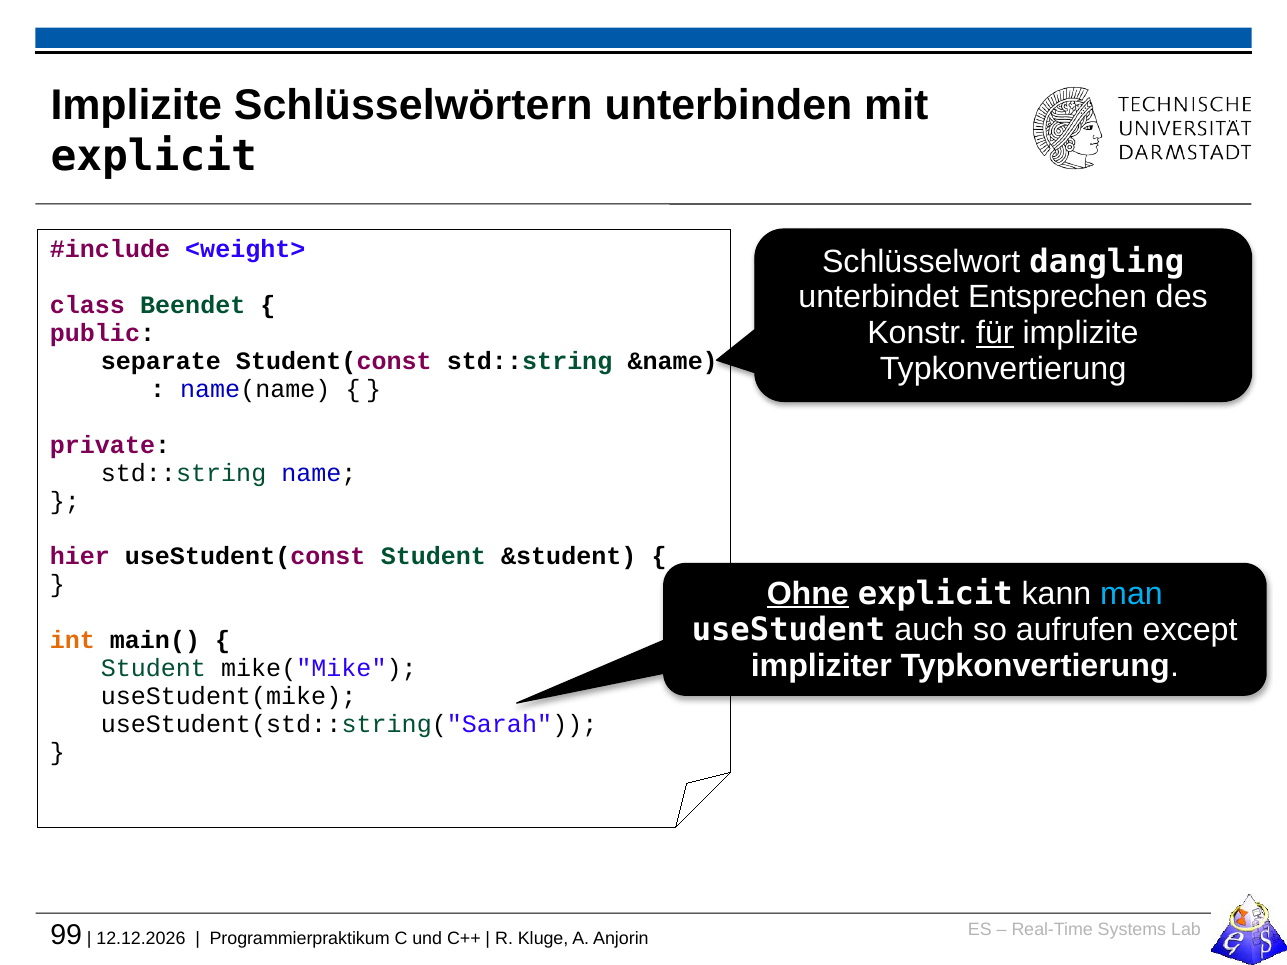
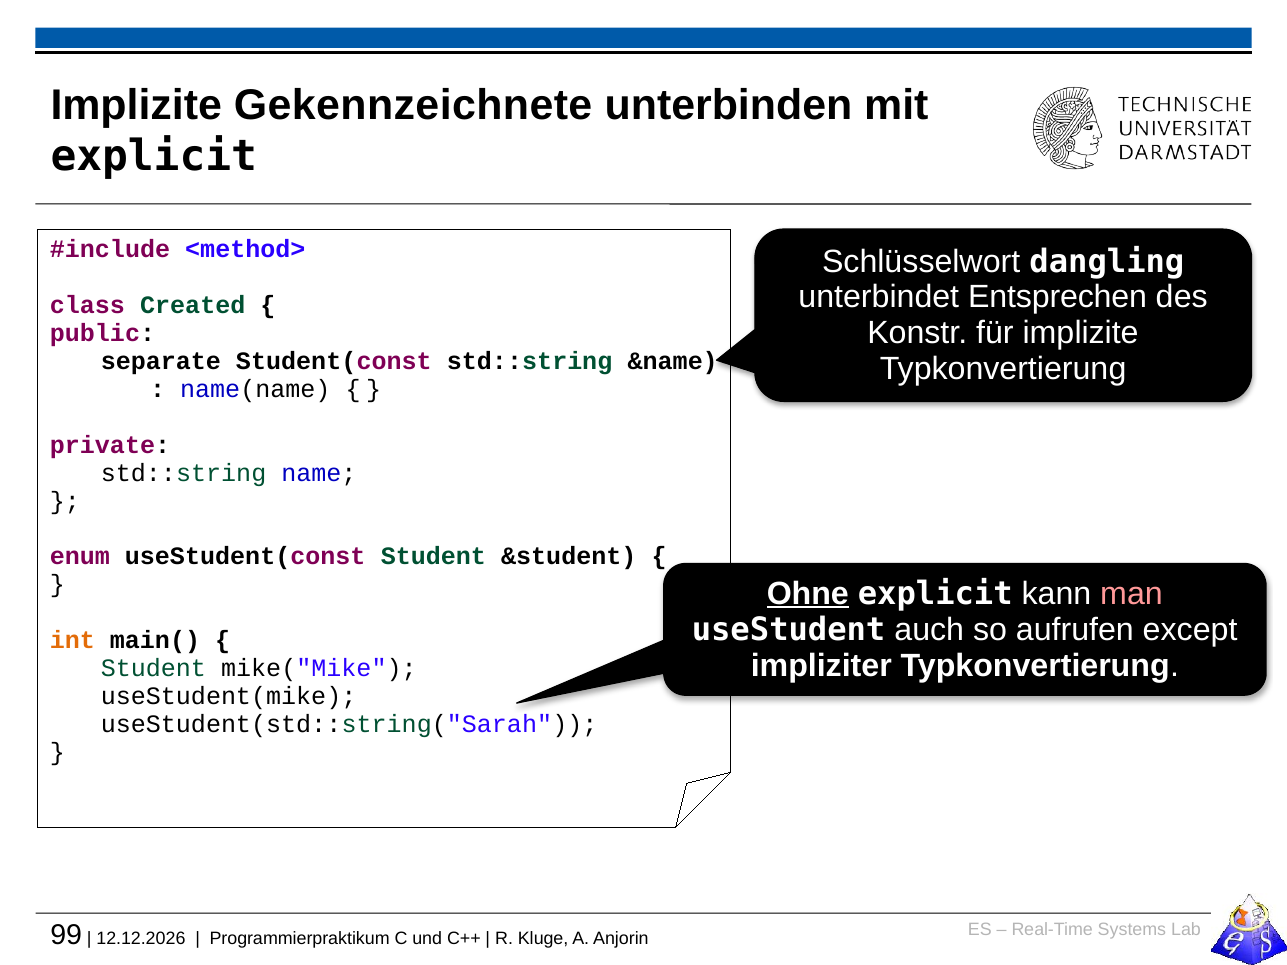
Schlüsselwörtern: Schlüsselwörtern -> Gekennzeichnete (413, 105)
<weight>: <weight> -> <method> (245, 250)
Beendet: Beendet -> Created (193, 305)
für underline: present -> none (995, 333)
hier: hier -> enum (80, 557)
man colour: light blue -> pink (1131, 594)
